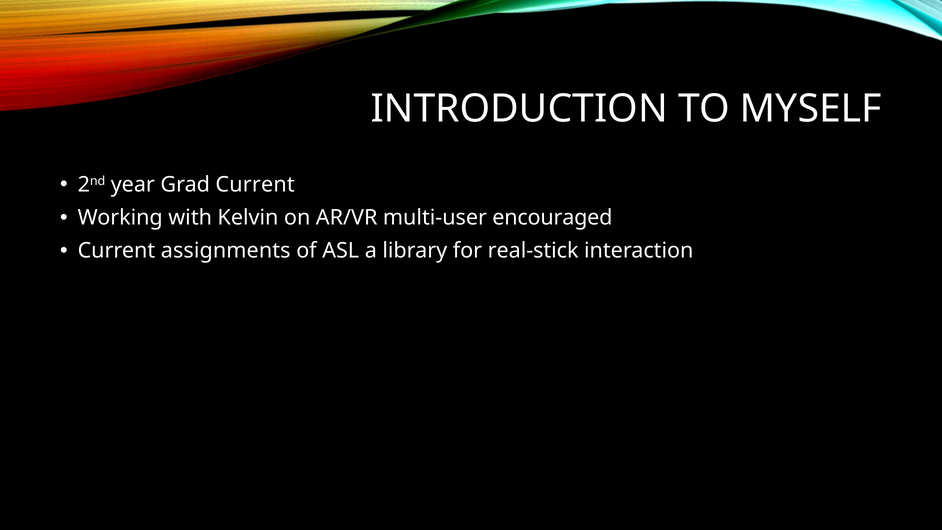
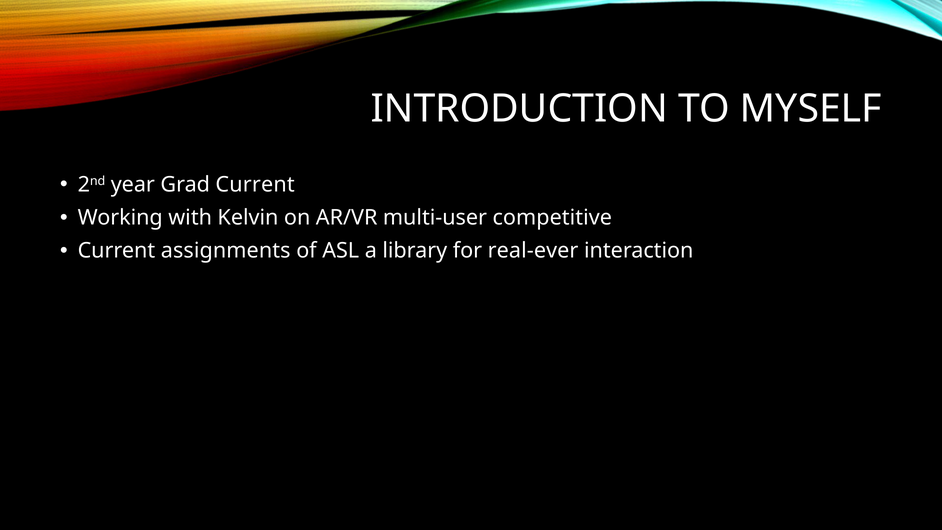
encouraged: encouraged -> competitive (552, 218)
real-stick: real-stick -> real-ever (533, 251)
